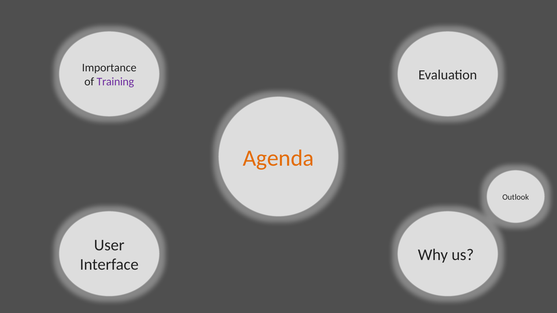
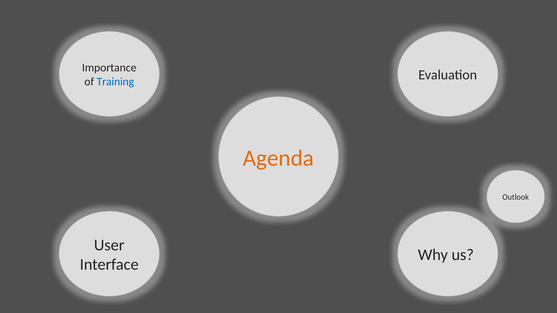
Training colour: purple -> blue (115, 82)
